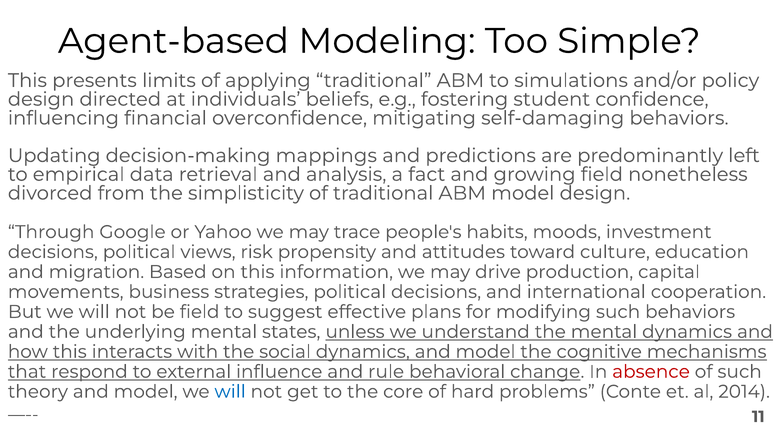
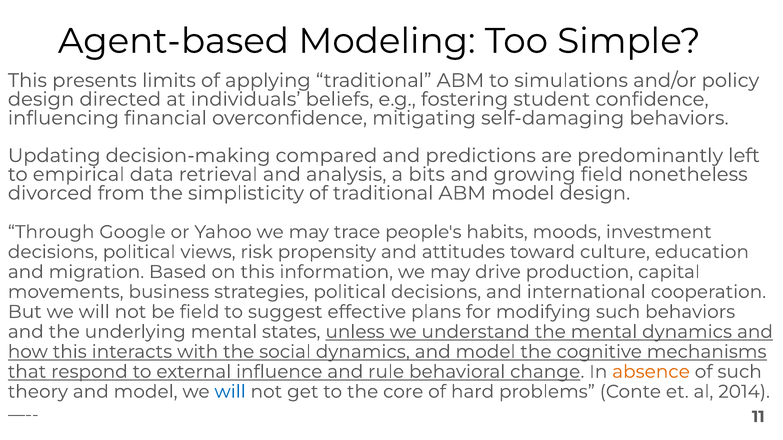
mappings: mappings -> compared (326, 156)
fact: fact -> bits (427, 175)
absence colour: red -> orange (651, 372)
